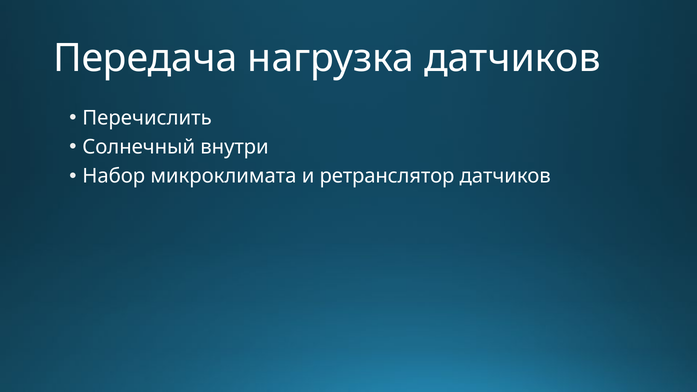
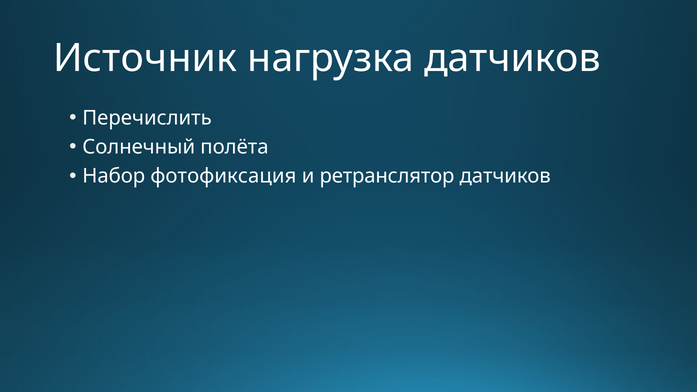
Передача: Передача -> Источник (145, 59)
внутри: внутри -> полёта (234, 147)
микроклимата: микроклимата -> фотофиксация (223, 176)
